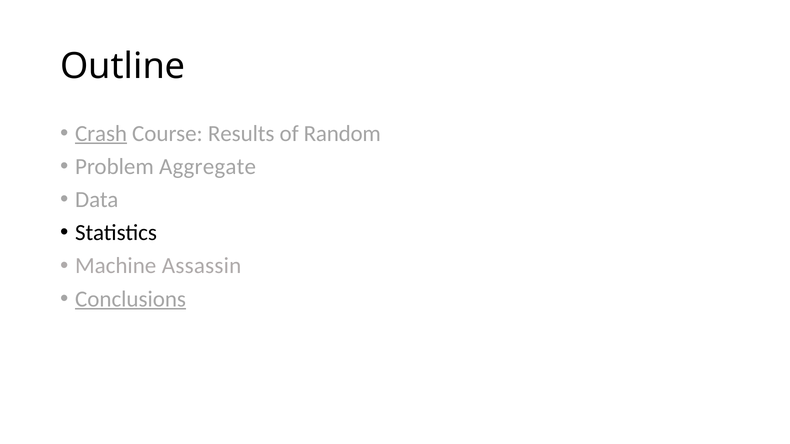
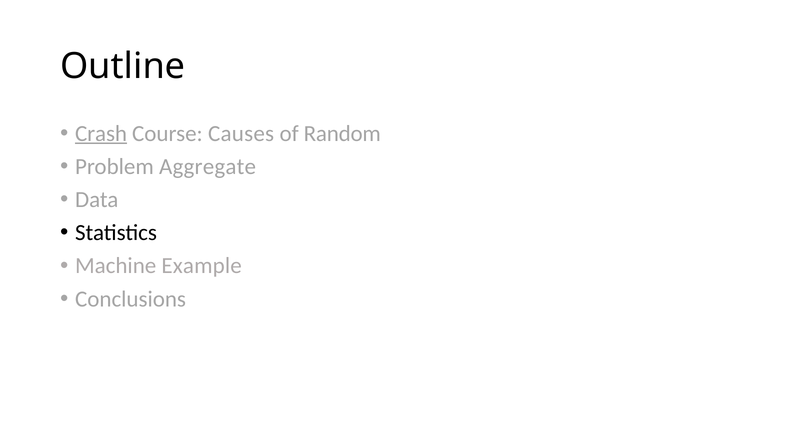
Results: Results -> Causes (241, 134)
Assassin: Assassin -> Example (202, 266)
Conclusions underline: present -> none (131, 299)
